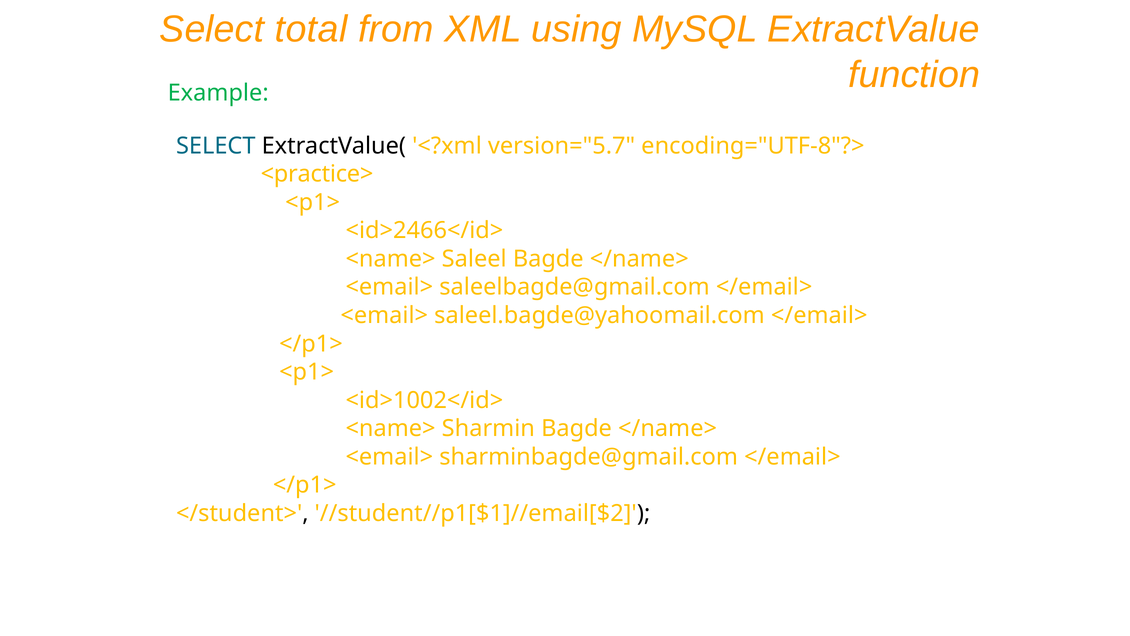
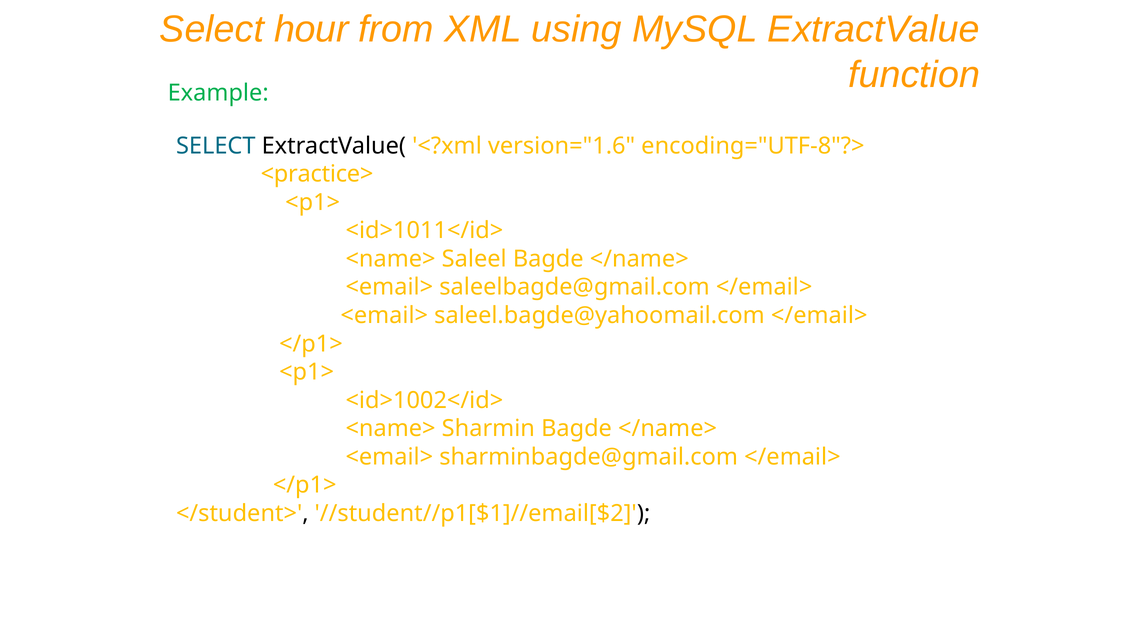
total: total -> hour (311, 29)
version="5.7: version="5.7 -> version="1.6 (562, 146)
<id>2466</id>: <id>2466</id> -> <id>1011</id> (424, 230)
